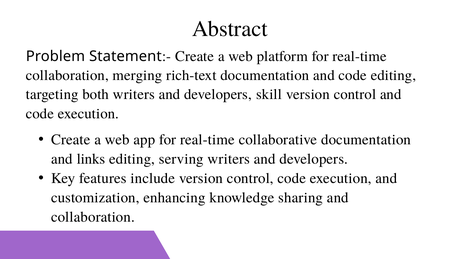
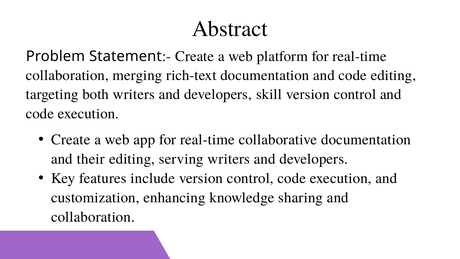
links: links -> their (91, 159)
